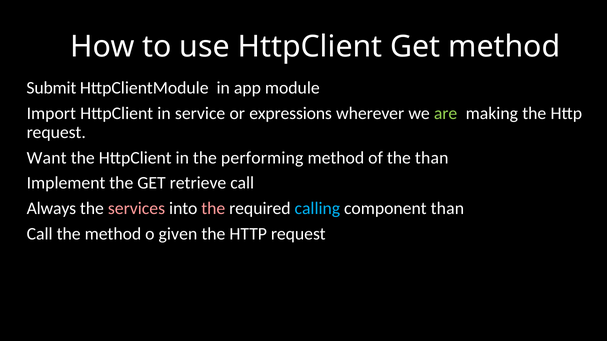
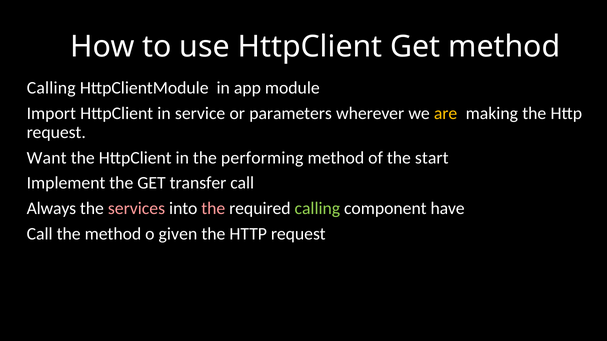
Submit: Submit -> Calling (51, 88)
expressions: expressions -> parameters (291, 113)
are colour: light green -> yellow (446, 113)
the than: than -> start (432, 158)
retrieve: retrieve -> transfer (198, 183)
calling colour: light blue -> light green (317, 209)
component than: than -> have (448, 209)
